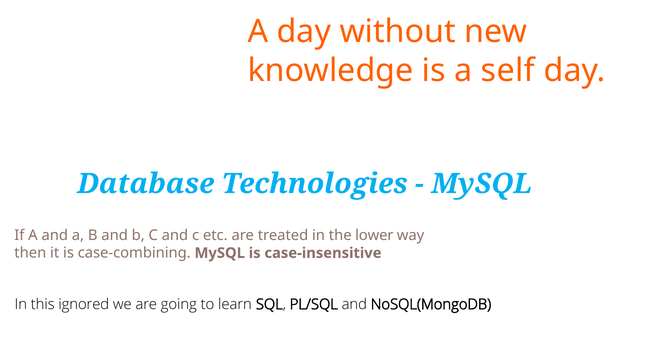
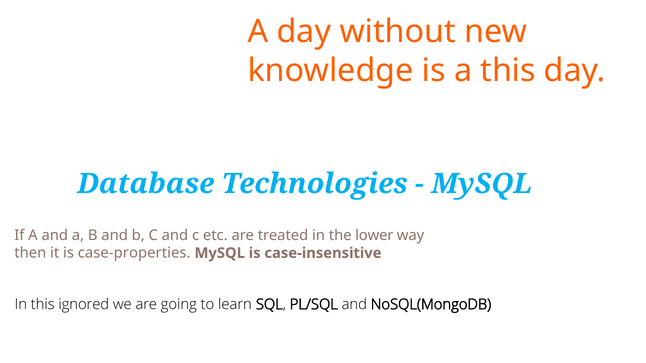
a self: self -> this (508, 70)
case-combining: case-combining -> case-properties (134, 253)
